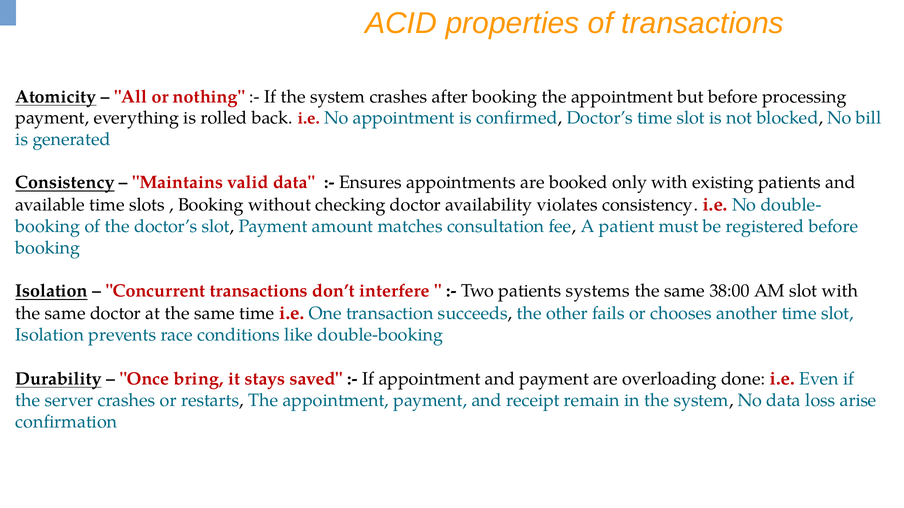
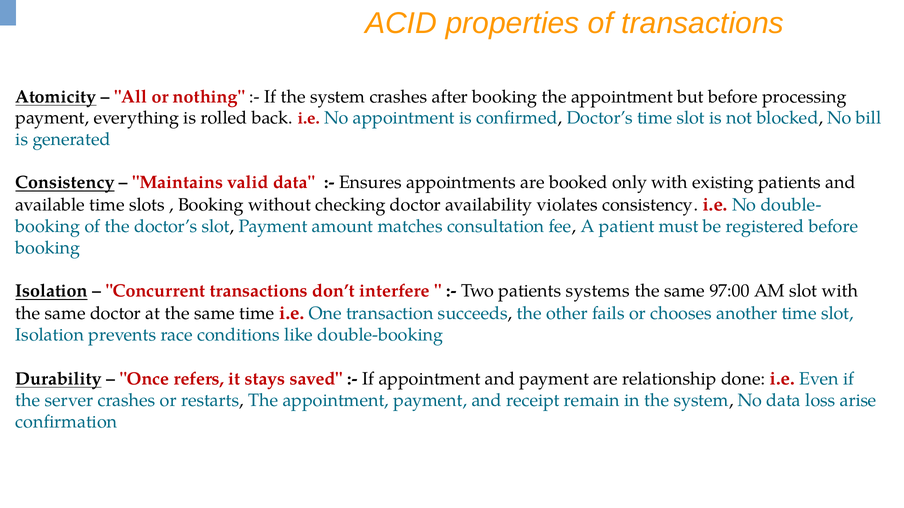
38:00: 38:00 -> 97:00 (730, 291)
bring: bring -> refers (199, 379)
overloading: overloading -> relationship (669, 379)
